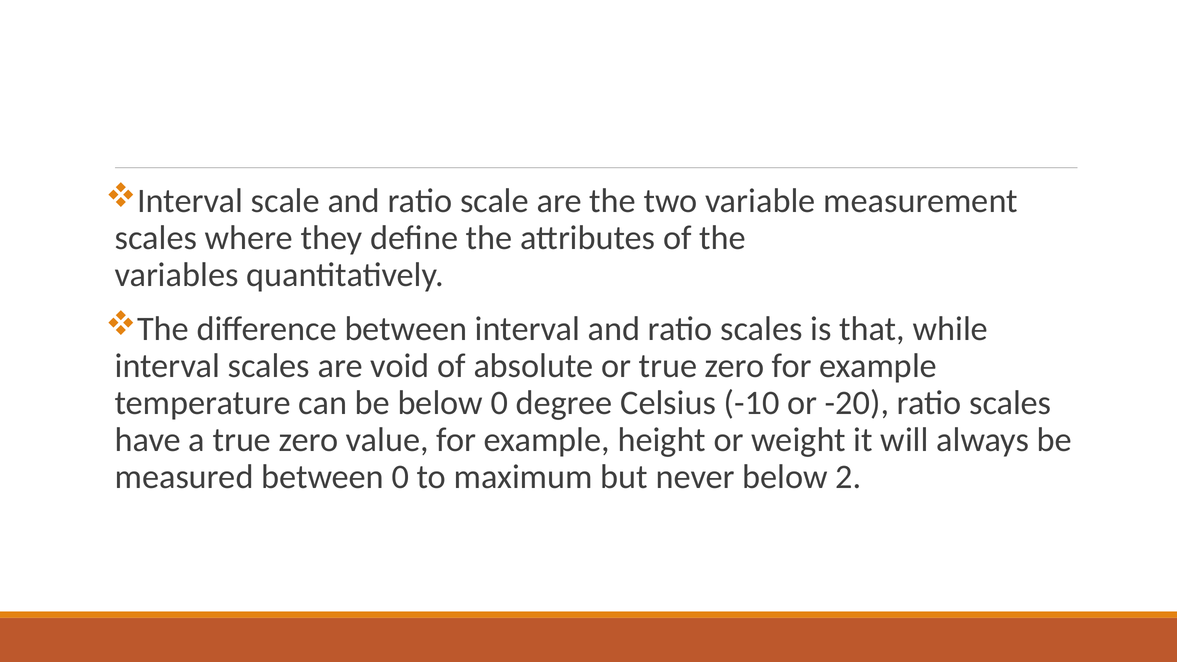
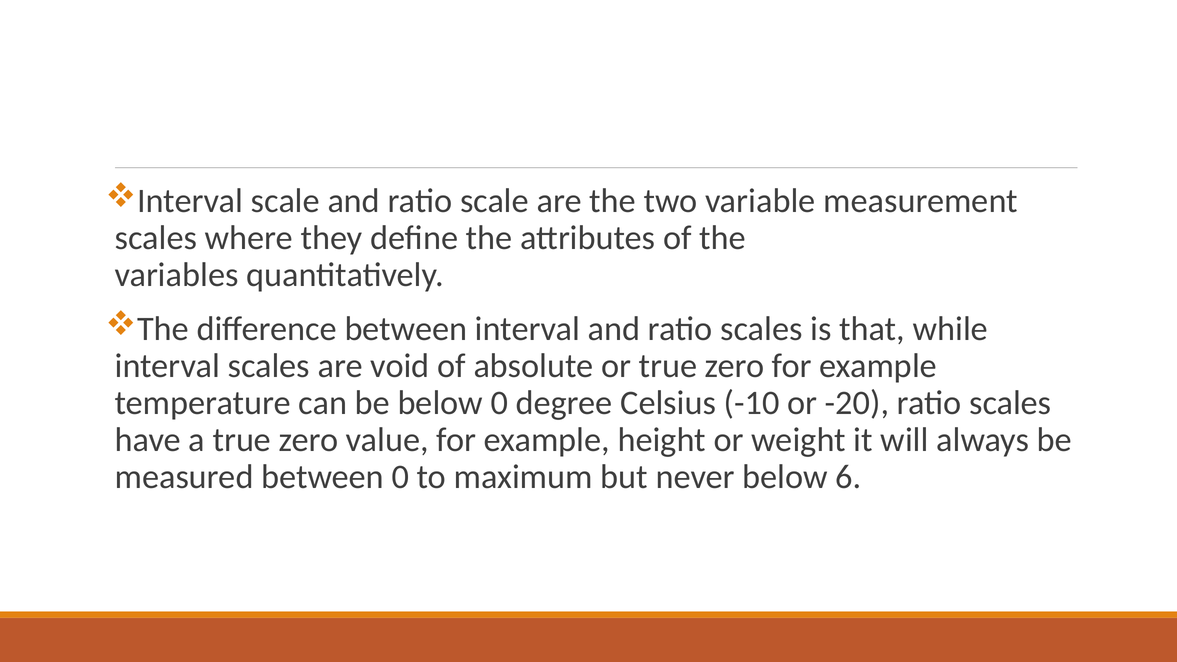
2: 2 -> 6 (848, 477)
